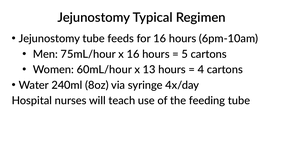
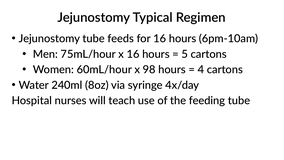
13: 13 -> 98 (149, 70)
